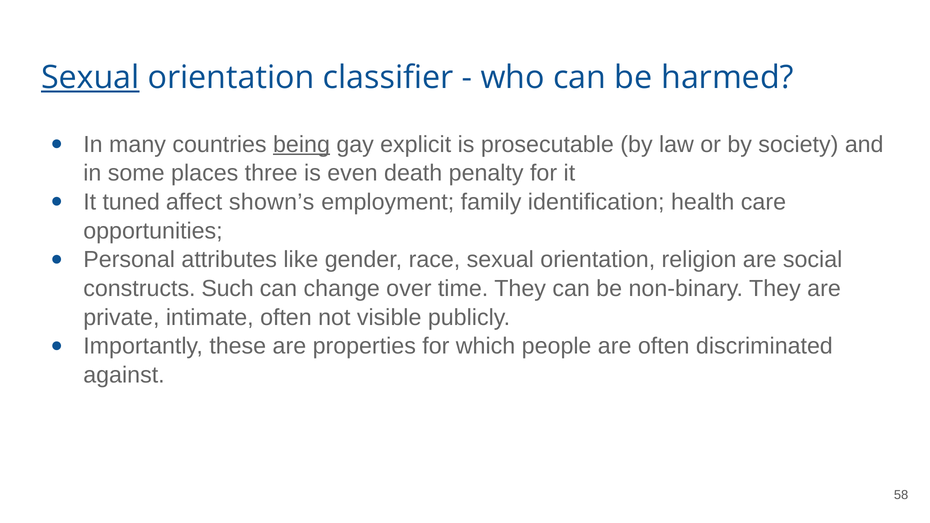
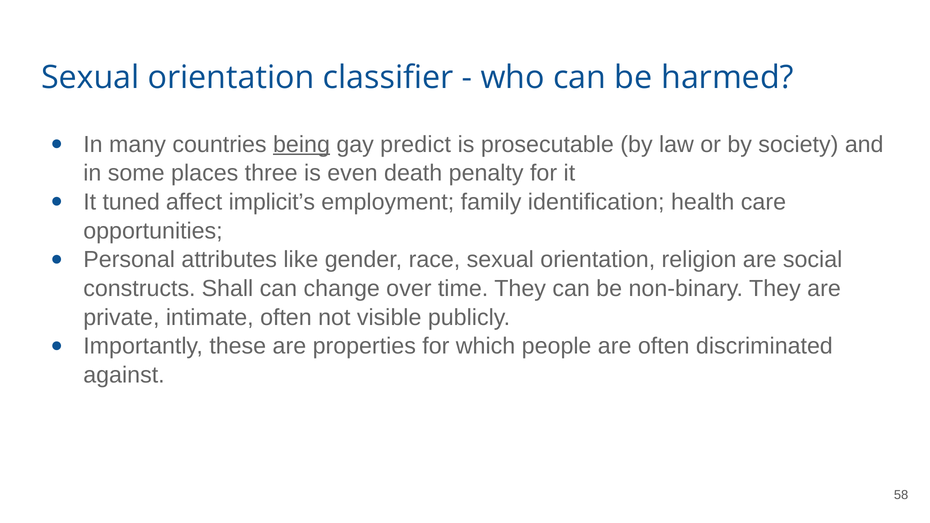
Sexual underline: present -> none (90, 77)
explicit: explicit -> predict (416, 144)
shown’s: shown’s -> implicit’s (272, 202)
Such: Such -> Shall (227, 289)
